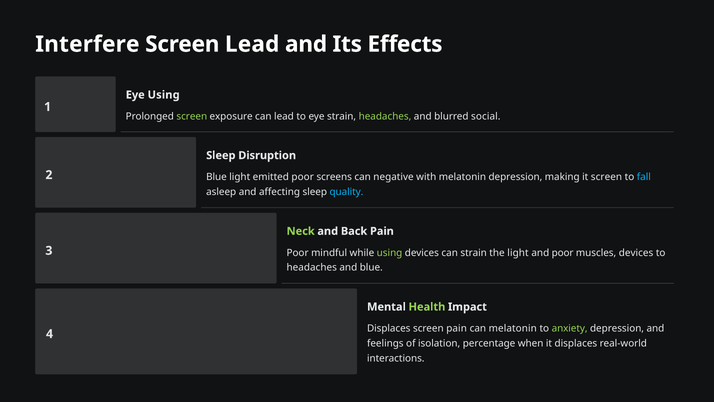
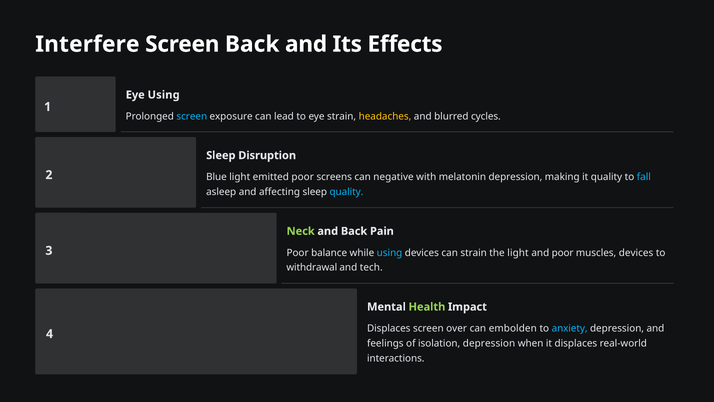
Screen Lead: Lead -> Back (252, 44)
screen colour: light green -> light blue (192, 116)
headaches colour: light green -> yellow (385, 116)
social: social -> cycles (486, 116)
it screen: screen -> quality (606, 177)
mindful: mindful -> balance (329, 253)
using colour: light green -> light blue (390, 253)
headaches: headaches -> withdrawal (312, 267)
and blue: blue -> tech (371, 267)
screen pain: pain -> over (457, 328)
can melatonin: melatonin -> embolden (513, 328)
anxiety colour: light green -> light blue (570, 328)
isolation percentage: percentage -> depression (489, 343)
